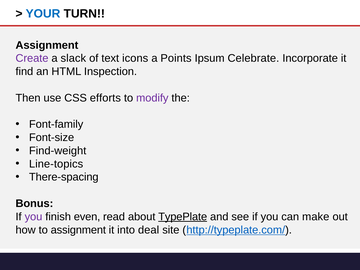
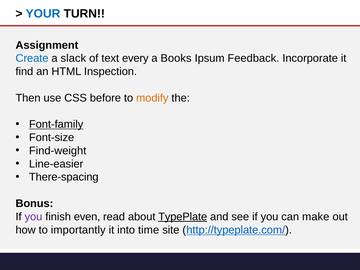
Create colour: purple -> blue (32, 58)
icons: icons -> every (135, 58)
Points: Points -> Books (176, 58)
Celebrate: Celebrate -> Feedback (253, 58)
efforts: efforts -> before (105, 98)
modify colour: purple -> orange (152, 98)
Font-family underline: none -> present (56, 124)
Line-topics: Line-topics -> Line-easier (56, 164)
to assignment: assignment -> importantly (78, 230)
deal: deal -> time (149, 230)
